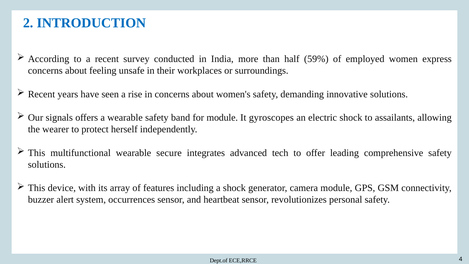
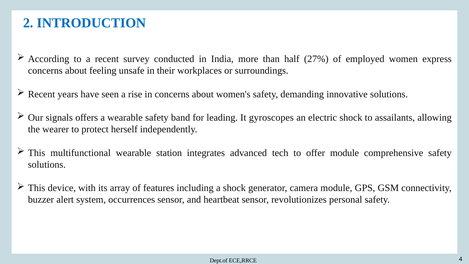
59%: 59% -> 27% (316, 59)
for module: module -> leading (222, 118)
secure: secure -> station (169, 153)
offer leading: leading -> module (345, 153)
